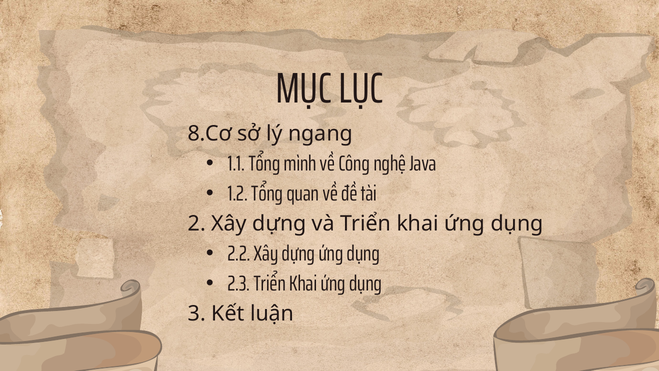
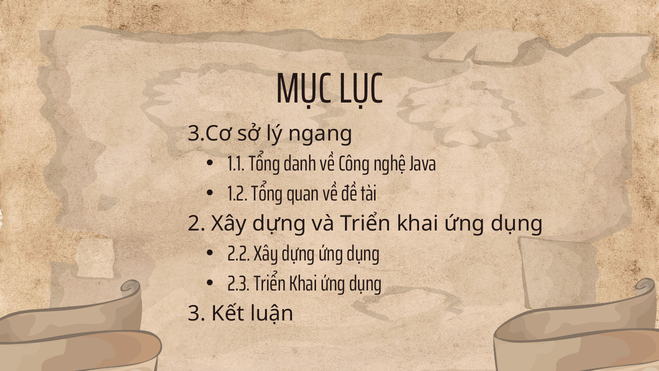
8.Cơ: 8.Cơ -> 3.Cơ (210, 134)
mình: mình -> danh (300, 164)
